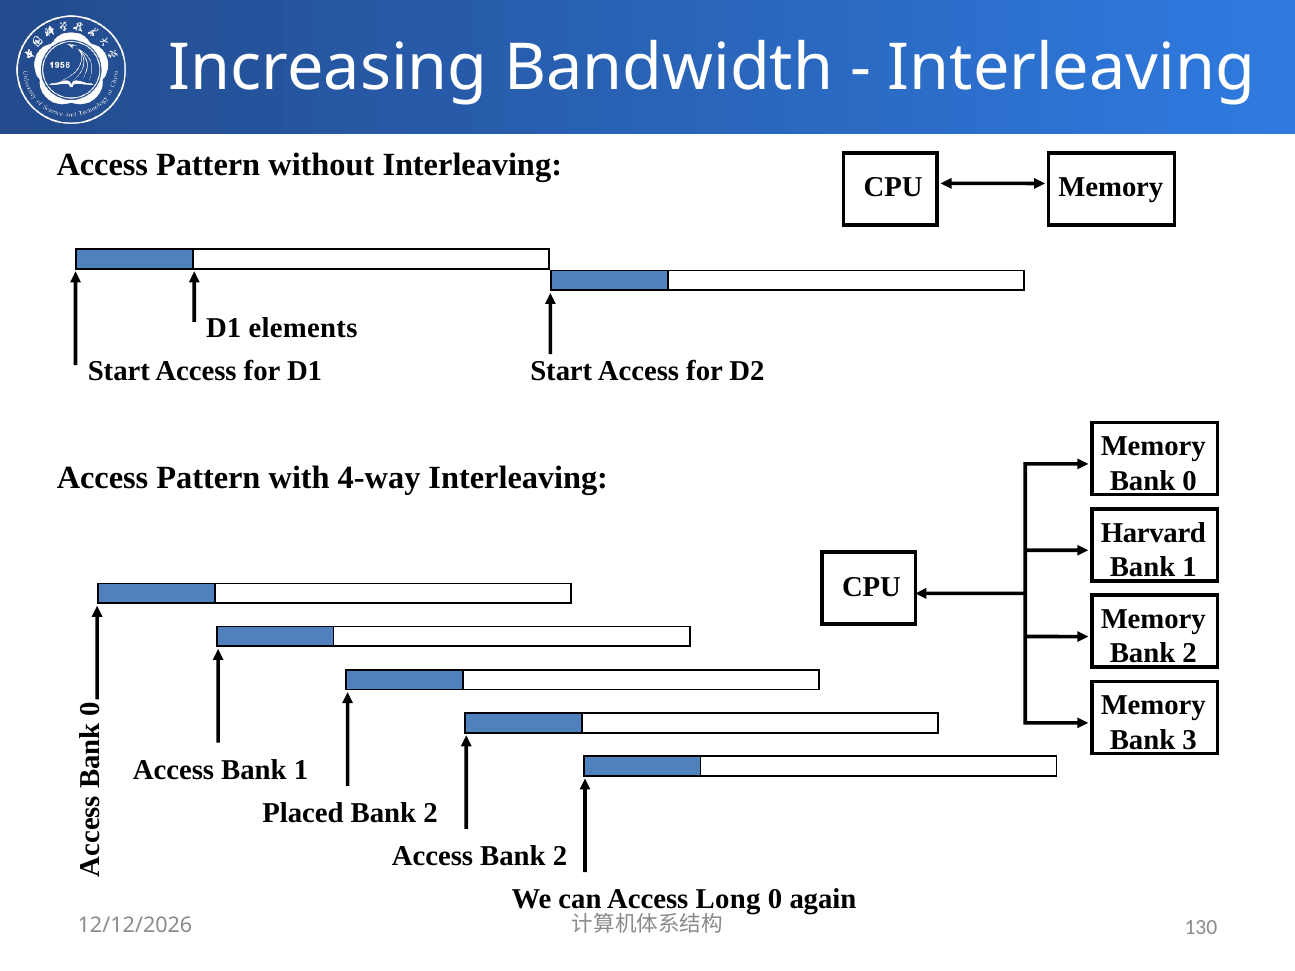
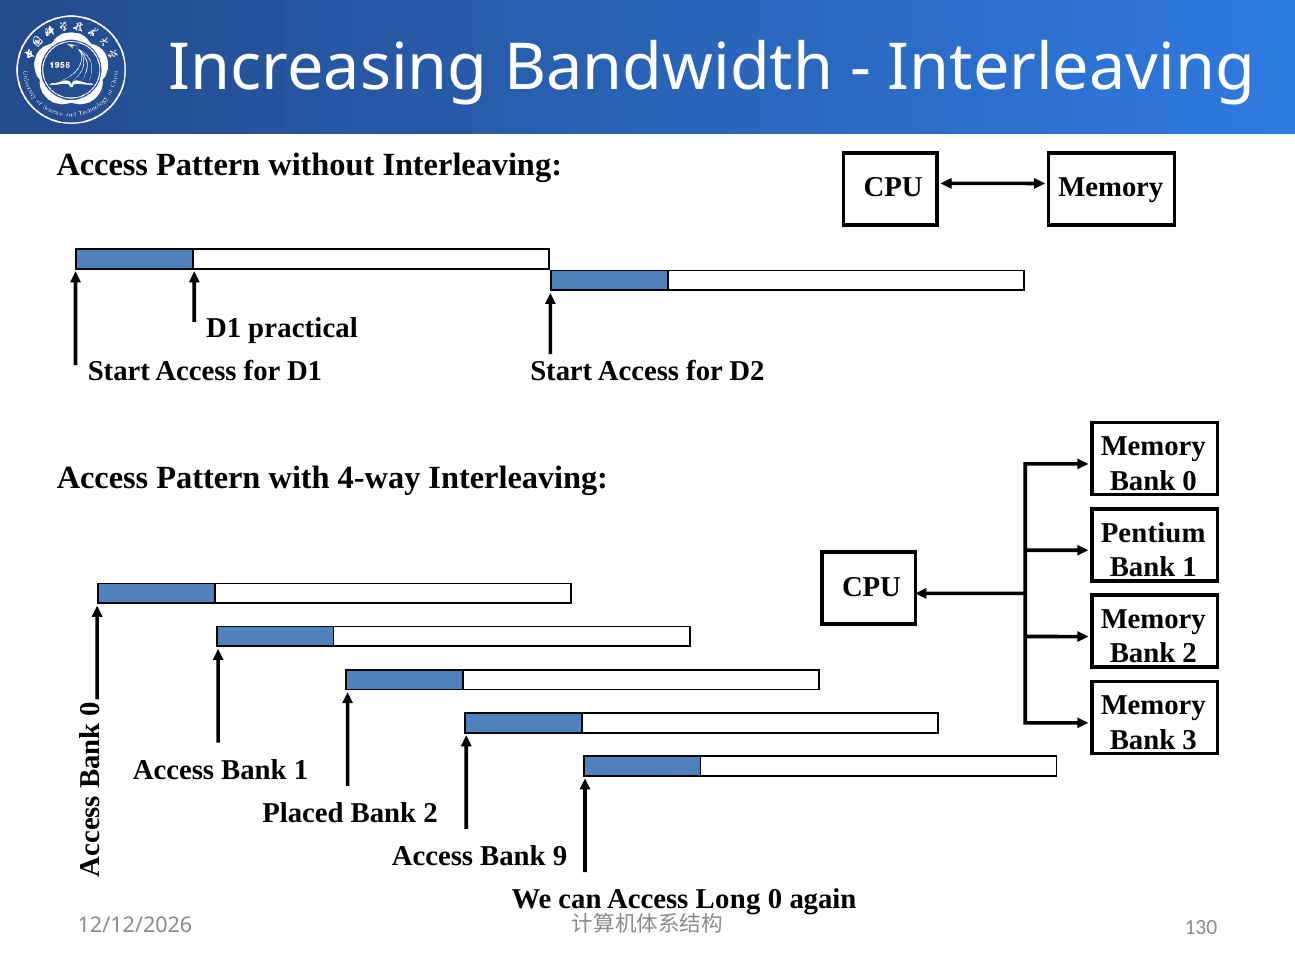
elements: elements -> practical (303, 328)
Harvard: Harvard -> Pentium (1153, 533)
Access Bank 2: 2 -> 9 (560, 856)
